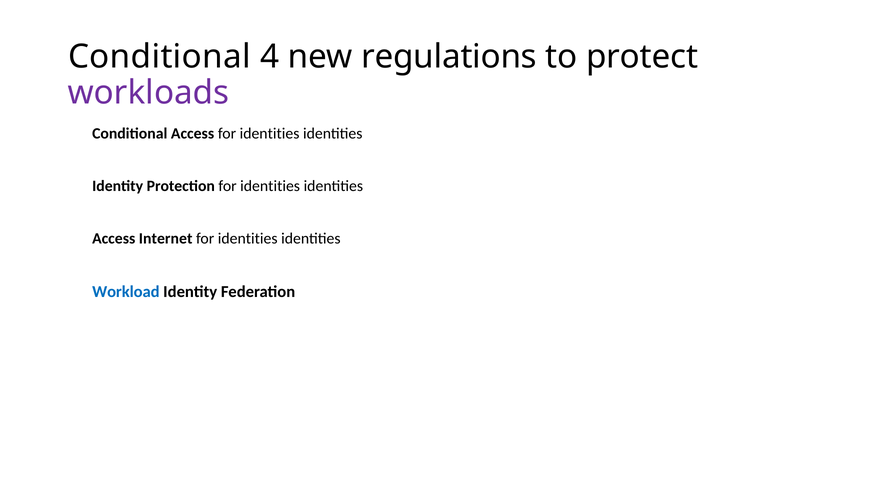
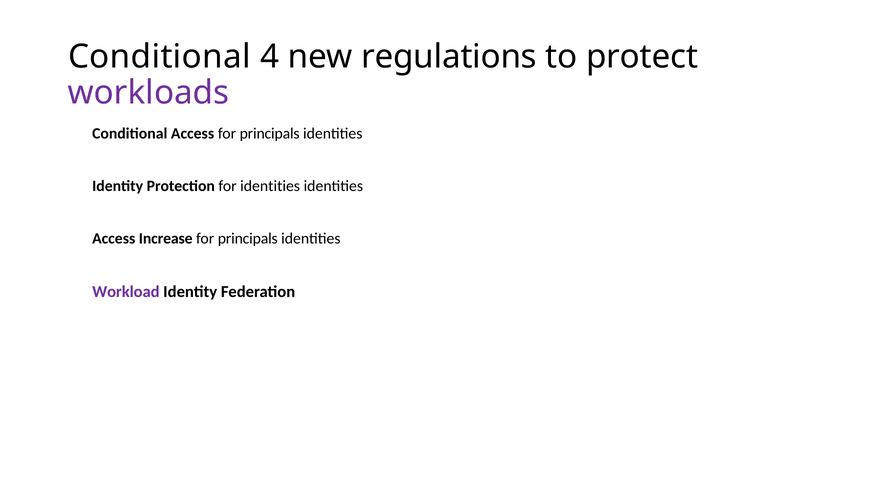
Access for identities: identities -> principals (270, 134)
Internet: Internet -> Increase (166, 238)
identities: identities -> principals (248, 238)
Workload colour: blue -> purple (126, 292)
